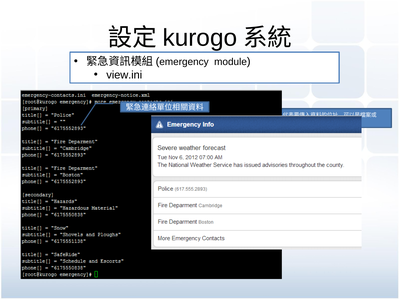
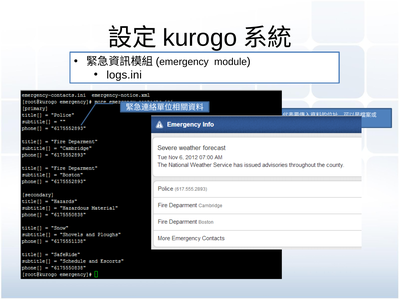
view.ini: view.ini -> logs.ini (124, 75)
